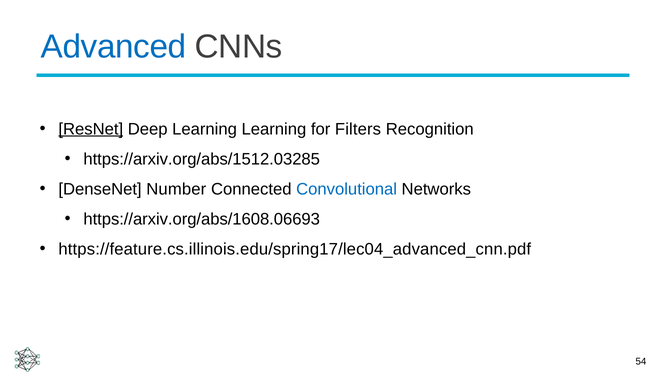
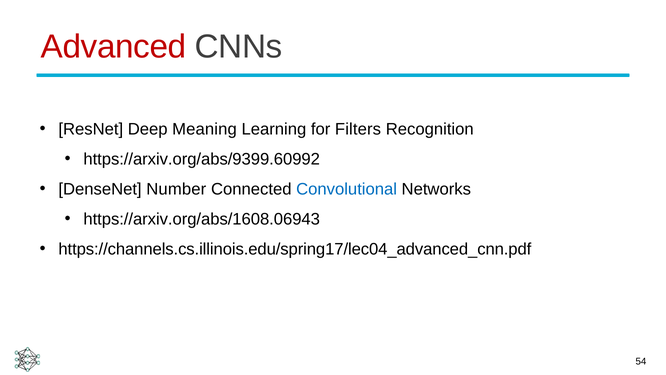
Advanced colour: blue -> red (114, 47)
ResNet underline: present -> none (91, 129)
Deep Learning: Learning -> Meaning (205, 129)
https://arxiv.org/abs/1512.03285: https://arxiv.org/abs/1512.03285 -> https://arxiv.org/abs/9399.60992 (202, 159)
https://arxiv.org/abs/1608.06693: https://arxiv.org/abs/1608.06693 -> https://arxiv.org/abs/1608.06943 (202, 219)
https://feature.cs.illinois.edu/spring17/lec04_advanced_cnn.pdf: https://feature.cs.illinois.edu/spring17/lec04_advanced_cnn.pdf -> https://channels.cs.illinois.edu/spring17/lec04_advanced_cnn.pdf (295, 249)
